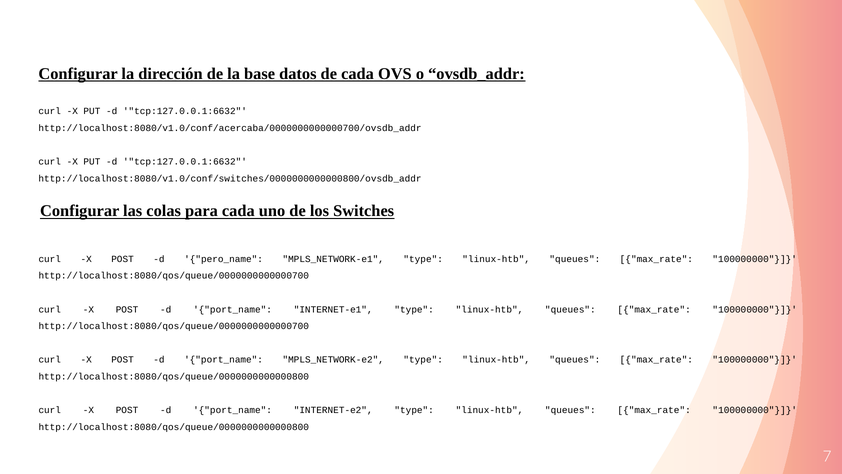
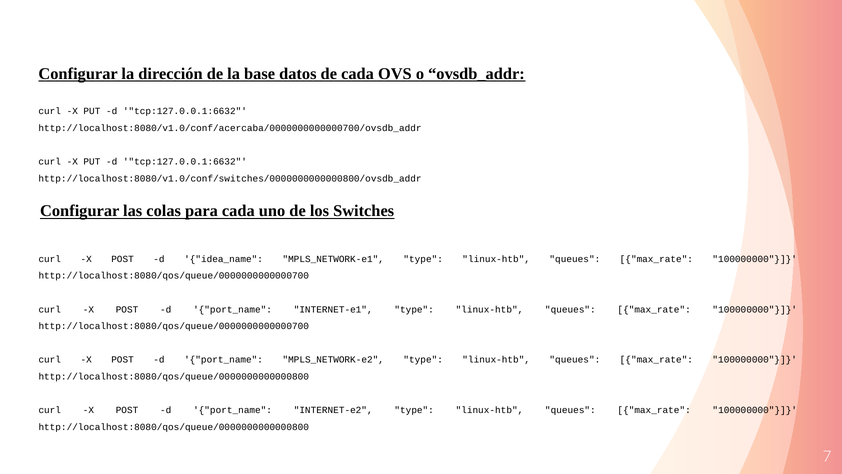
pero_name: pero_name -> idea_name (224, 259)
